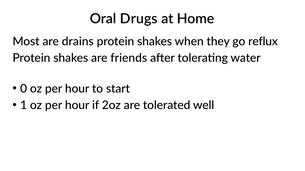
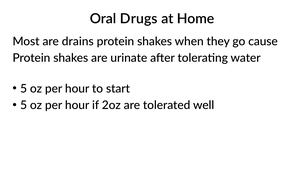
reflux: reflux -> cause (263, 42)
friends: friends -> urinate (129, 58)
0: 0 -> 5 (24, 89)
1: 1 -> 5 (24, 106)
